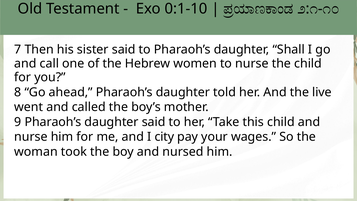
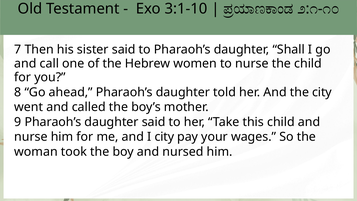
0:1-10: 0:1-10 -> 3:1-10 (186, 9)
the live: live -> city (322, 92)
